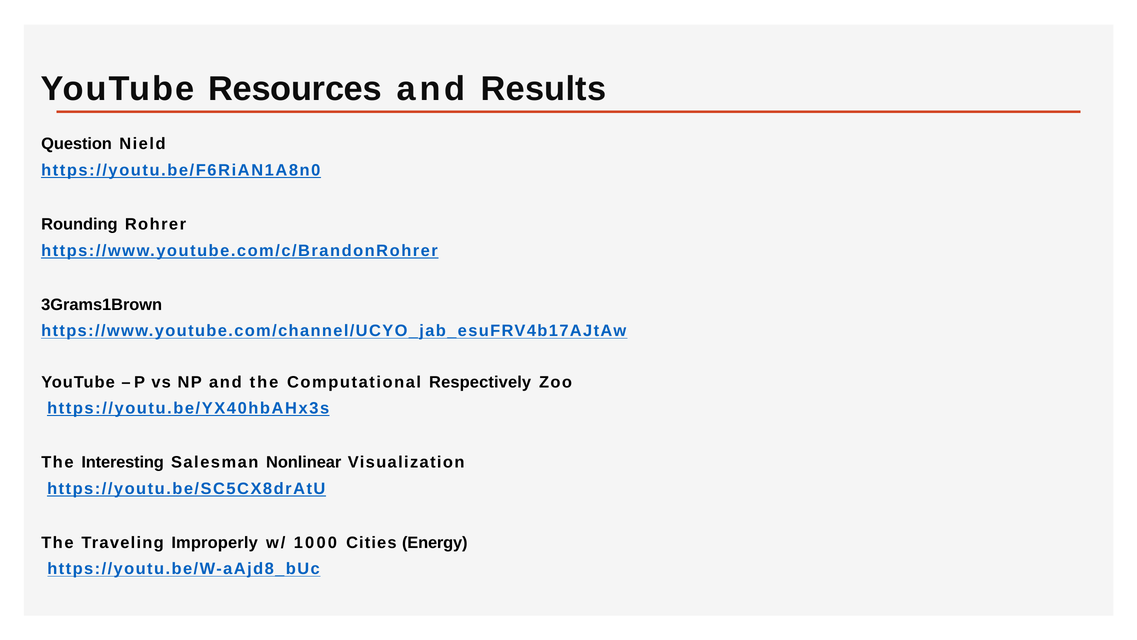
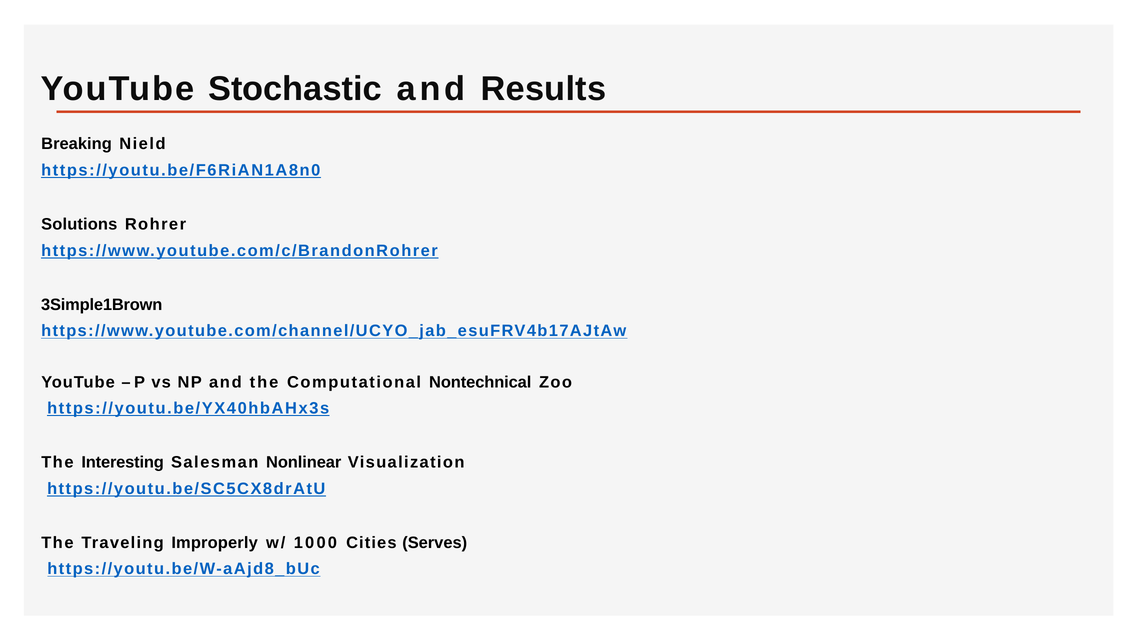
Resources: Resources -> Stochastic (295, 89)
Question: Question -> Breaking (77, 144)
Rounding: Rounding -> Solutions (79, 224)
3Grams1Brown: 3Grams1Brown -> 3Simple1Brown (102, 304)
Respectively: Respectively -> Nontechnical (480, 382)
Energy: Energy -> Serves (435, 542)
